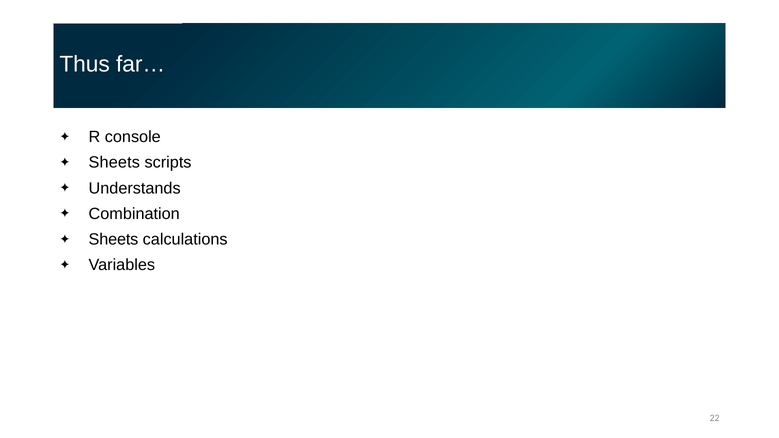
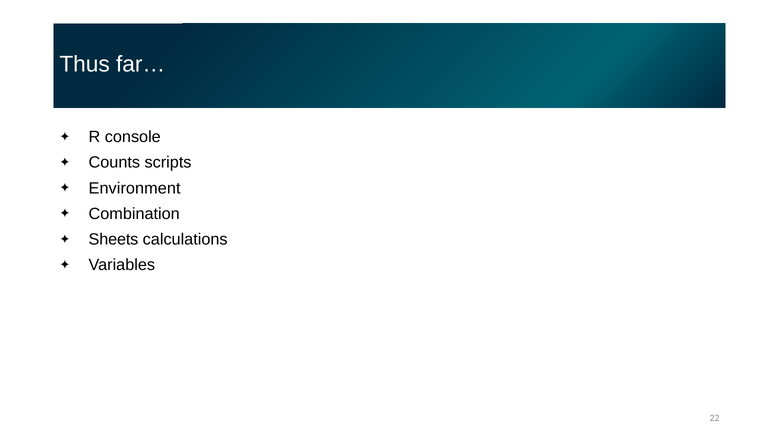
Sheets: Sheets -> Counts (114, 163)
Understands: Understands -> Environment (135, 188)
